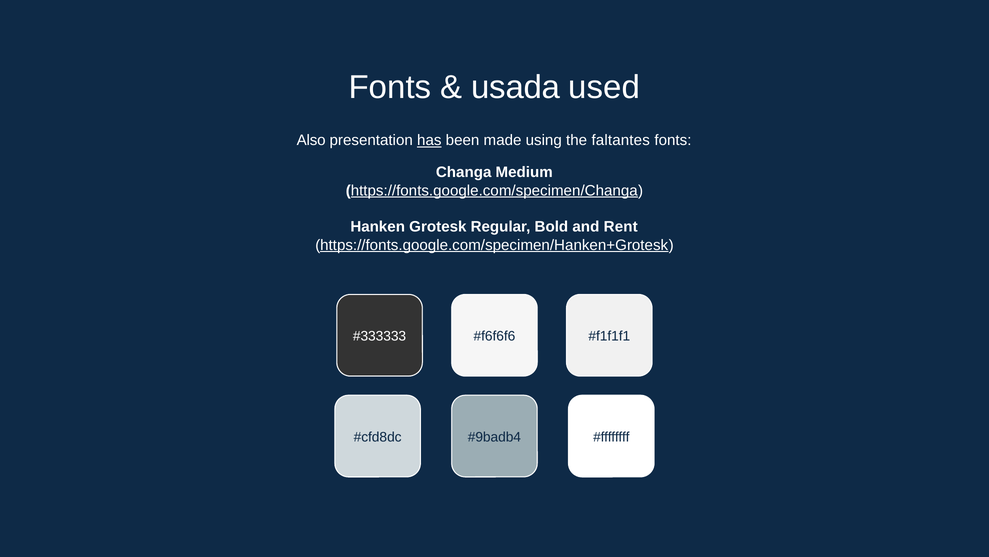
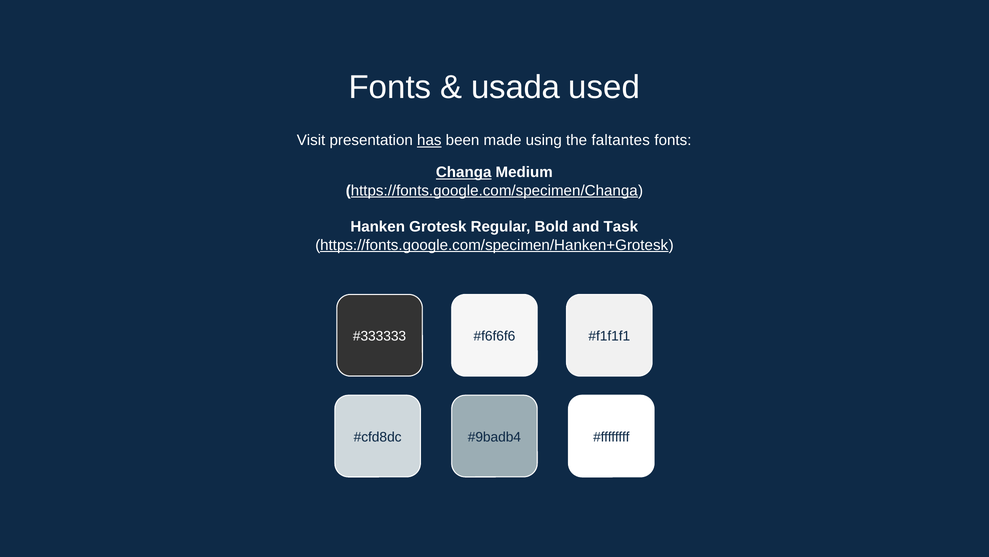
Also: Also -> Visit (311, 140)
Changa underline: none -> present (464, 172)
Rent: Rent -> Task (621, 227)
